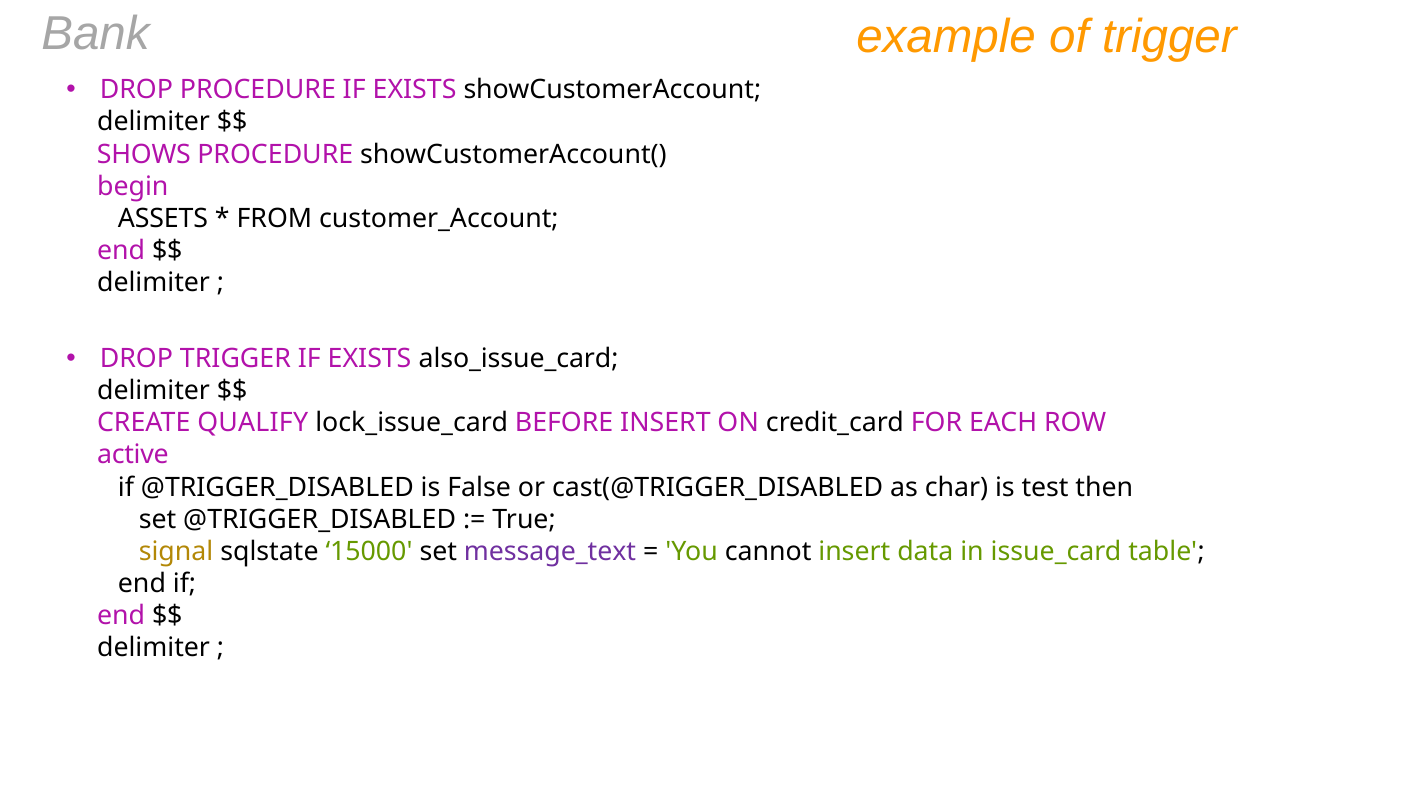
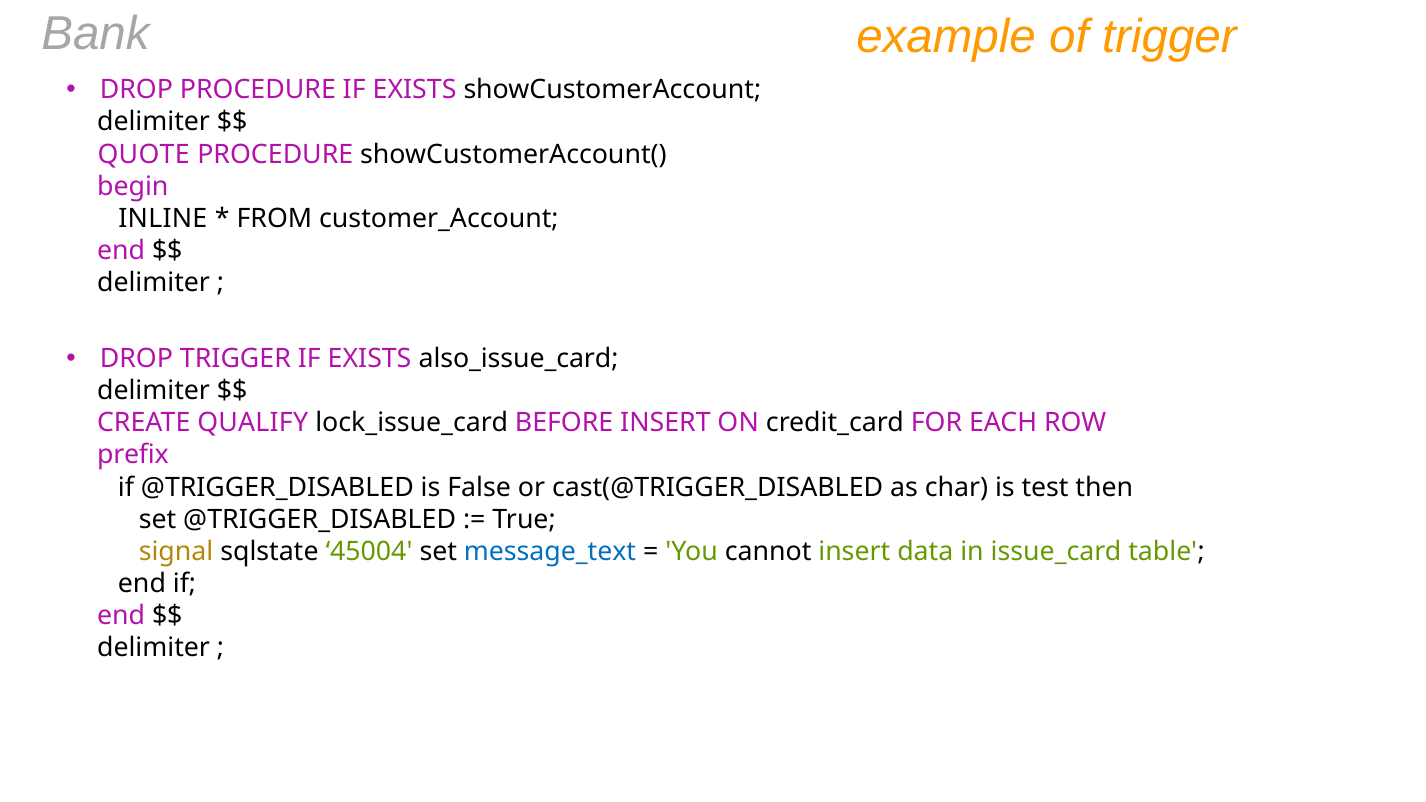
SHOWS: SHOWS -> QUOTE (144, 154)
ASSETS: ASSETS -> INLINE (163, 218)
active: active -> prefix (133, 455)
15000: 15000 -> 45004 (369, 551)
message_text colour: purple -> blue (550, 551)
